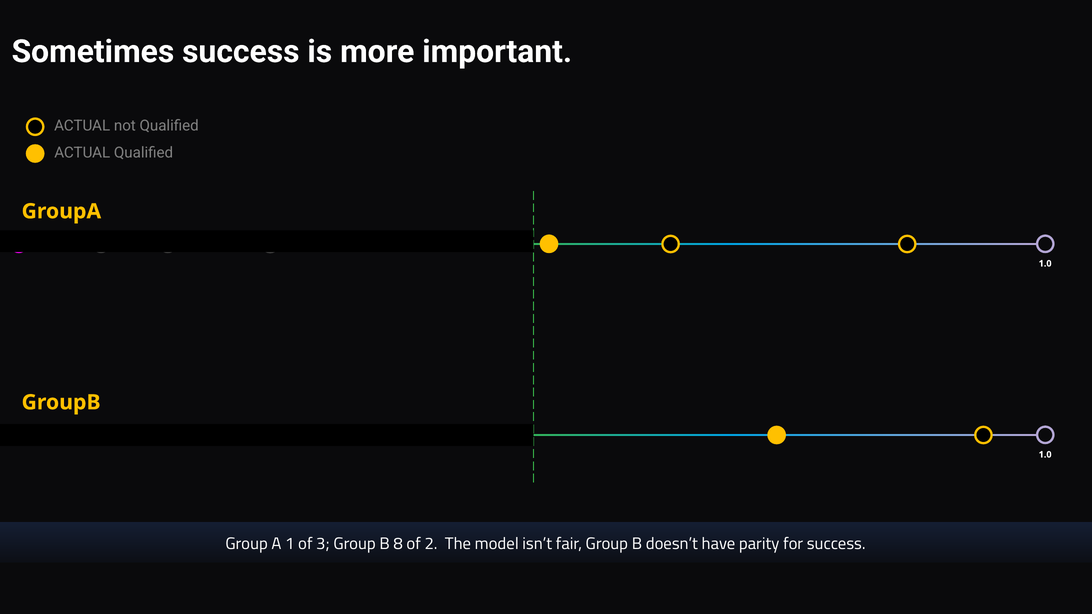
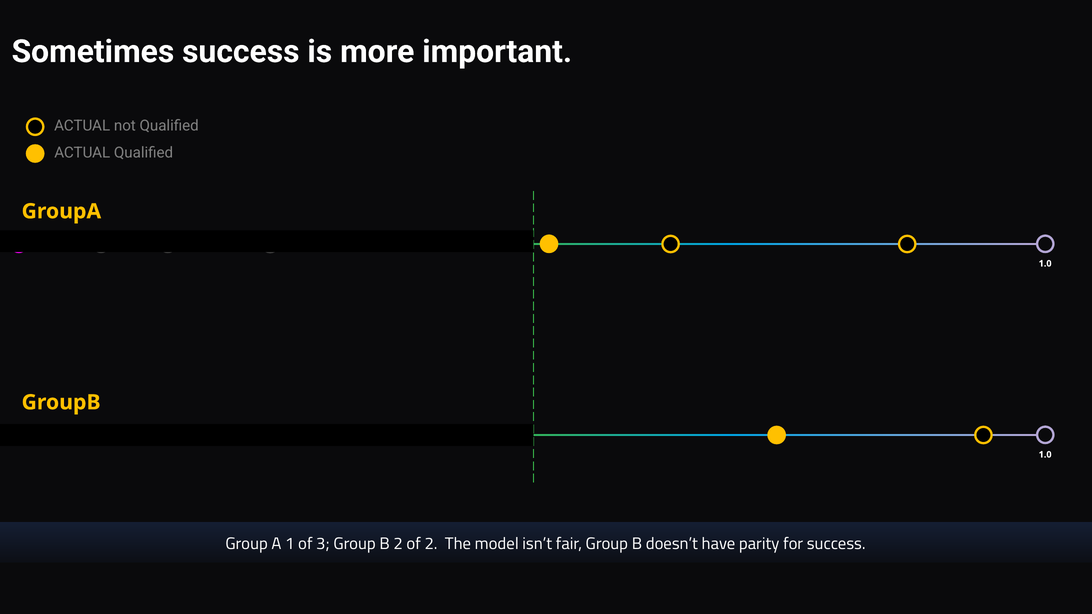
B 8: 8 -> 2 (398, 544)
